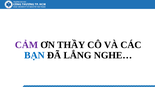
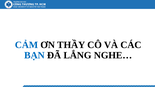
CẢM colour: purple -> blue (26, 45)
